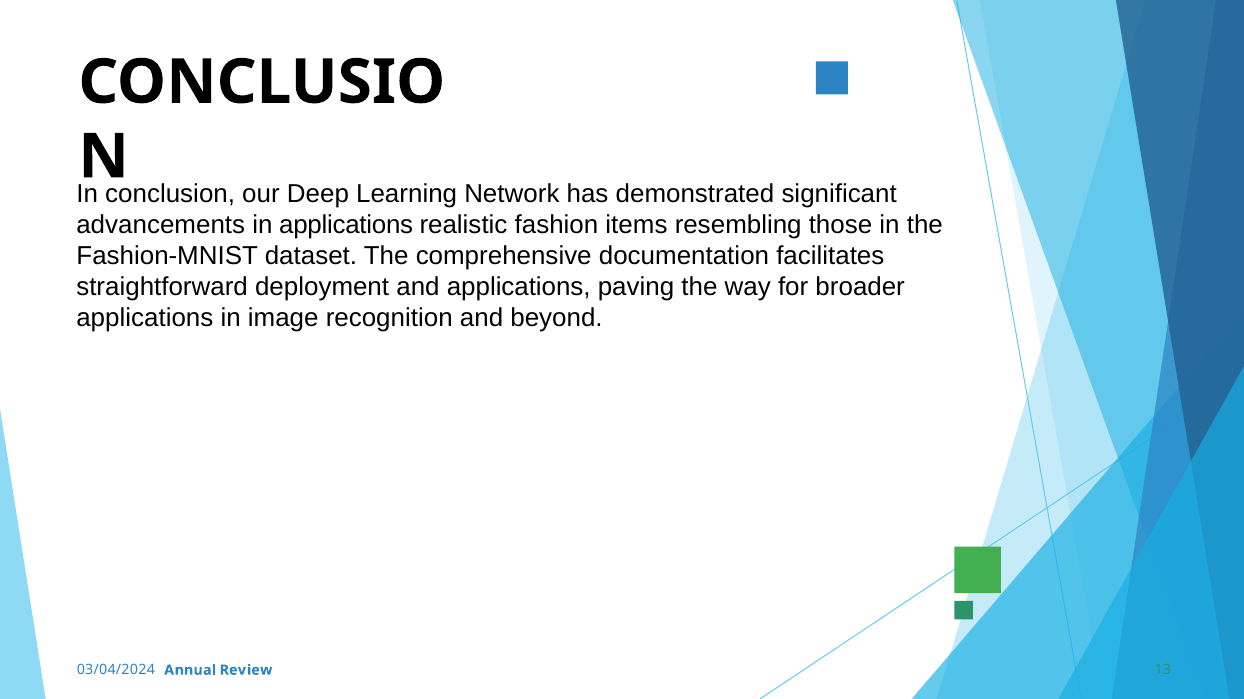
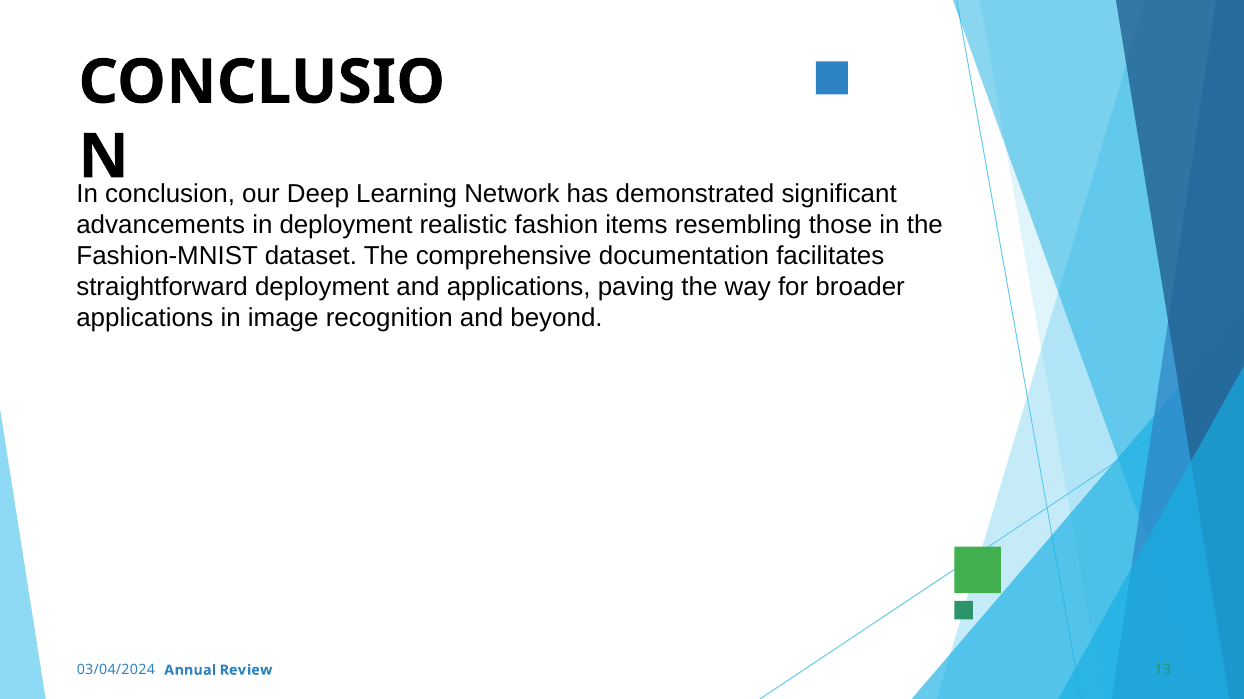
in applications: applications -> deployment (346, 225)
